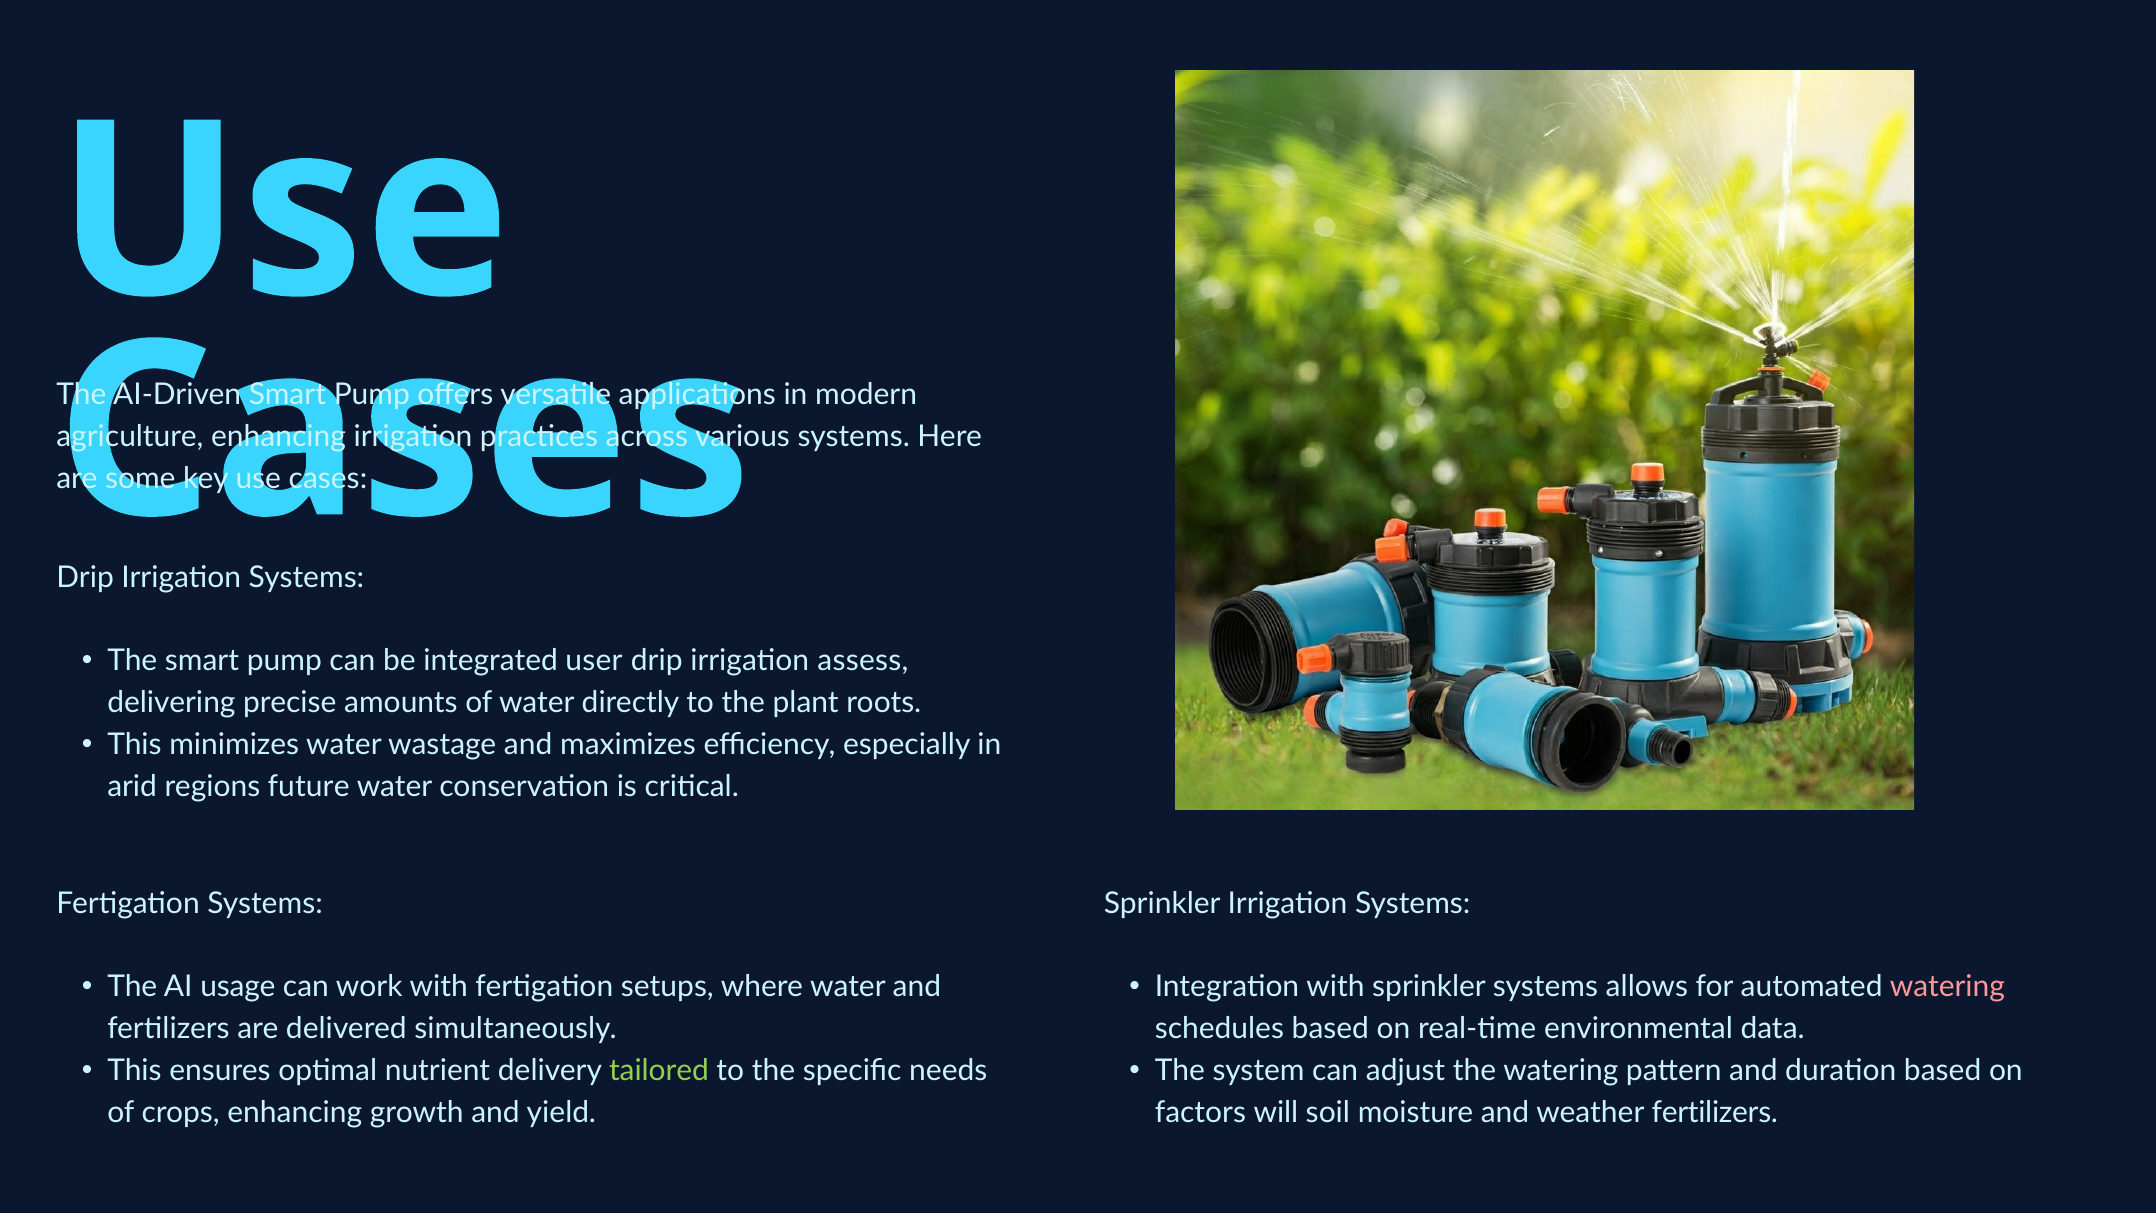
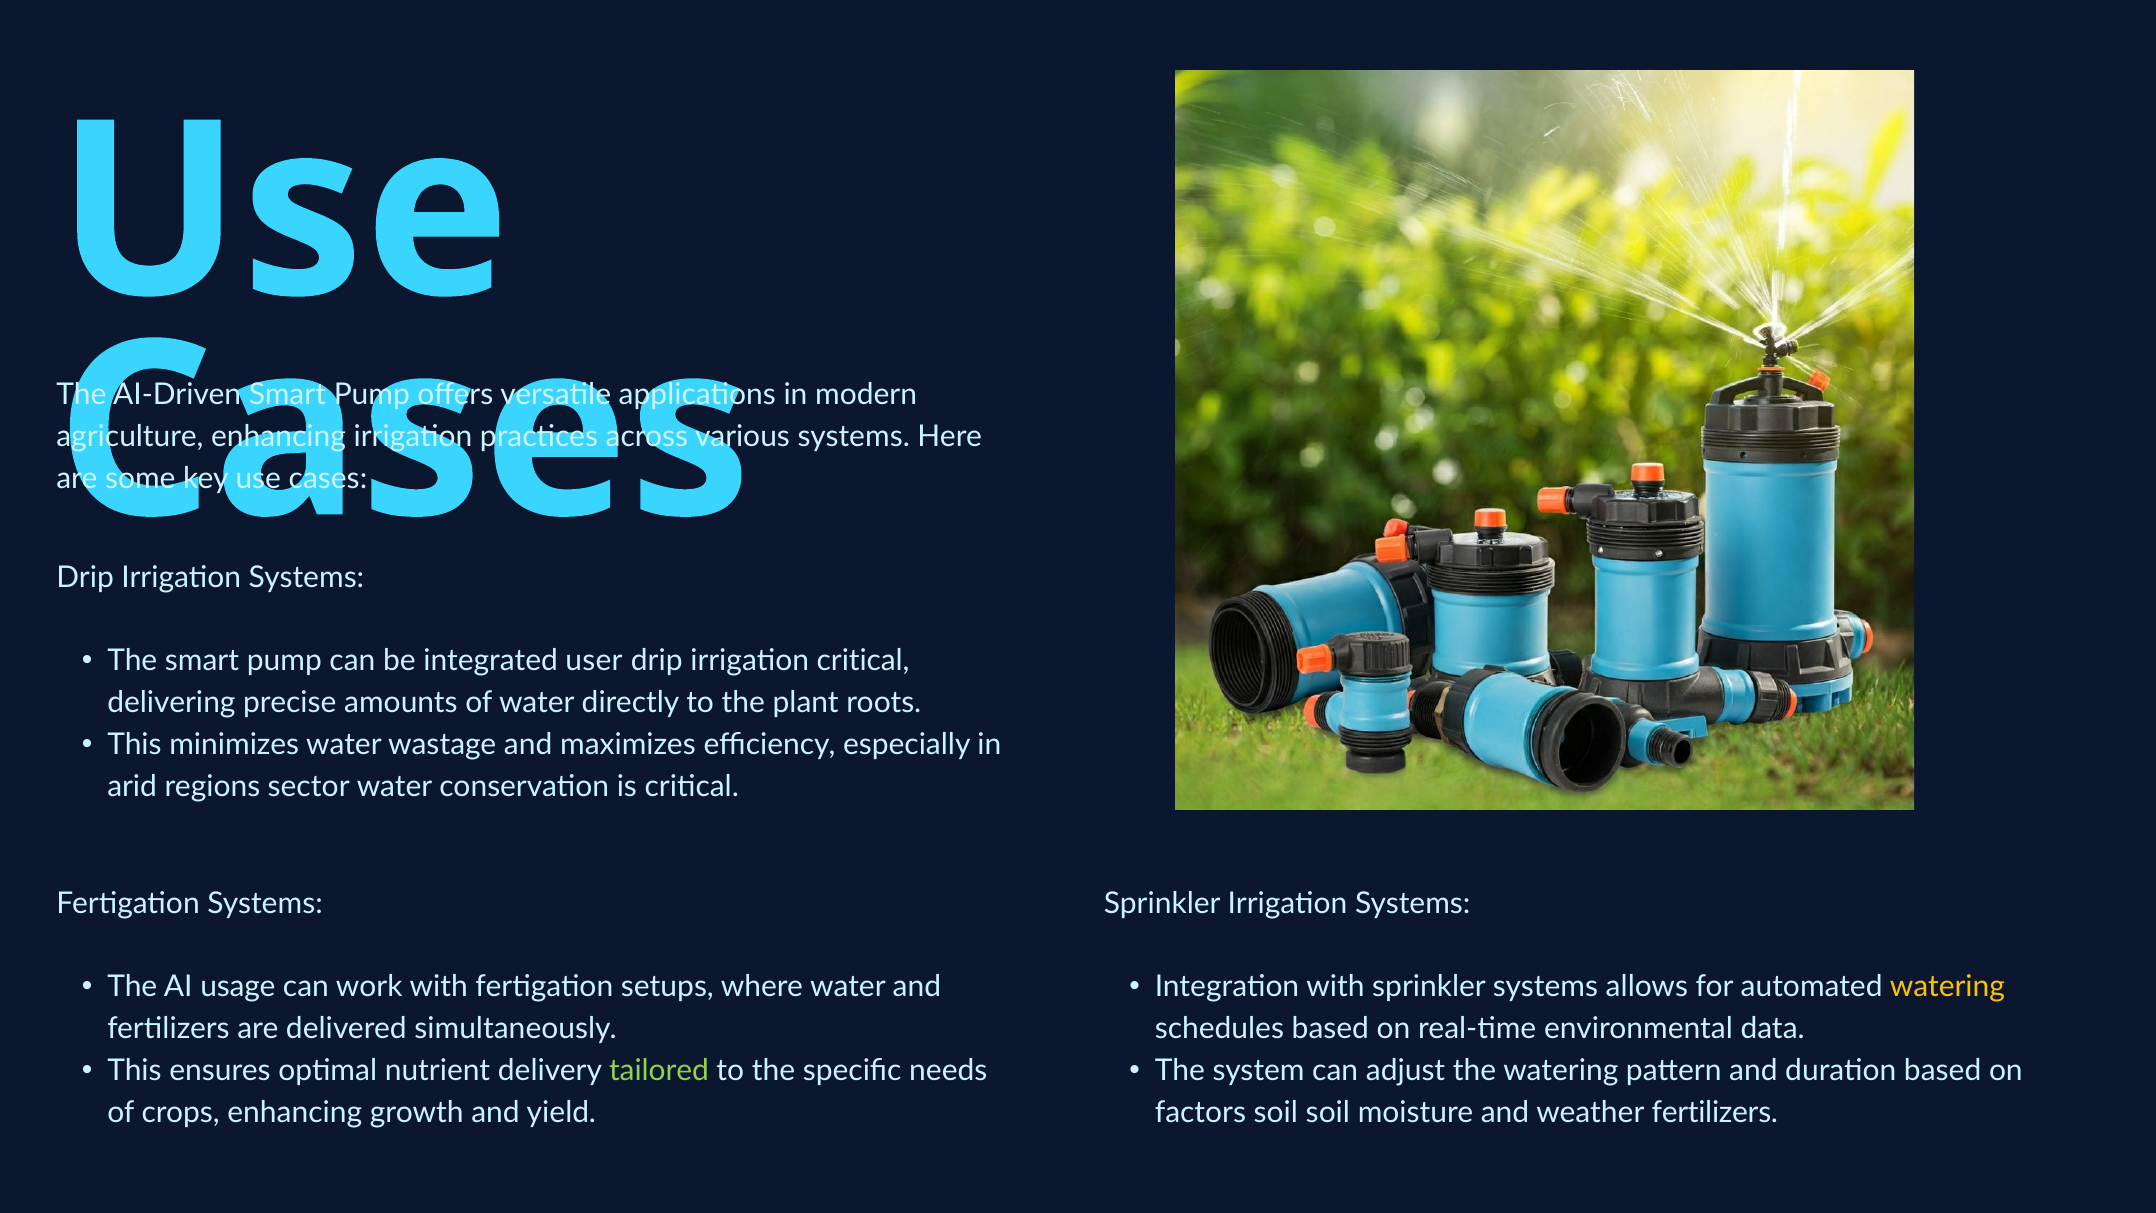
irrigation assess: assess -> critical (863, 661)
future: future -> sector (309, 787)
watering colour: pink -> yellow (1947, 987)
factors will: will -> soil (1276, 1113)
